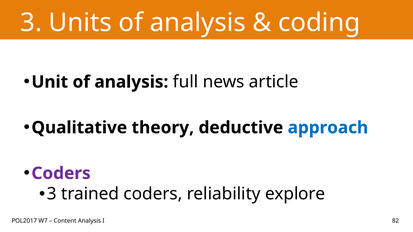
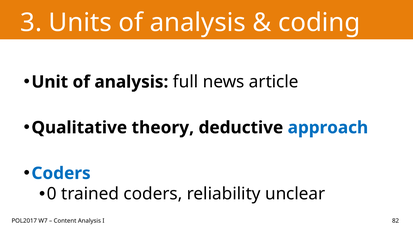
Coders colour: purple -> blue (61, 174)
3: 3 -> 0 (52, 194)
explore: explore -> unclear (295, 194)
